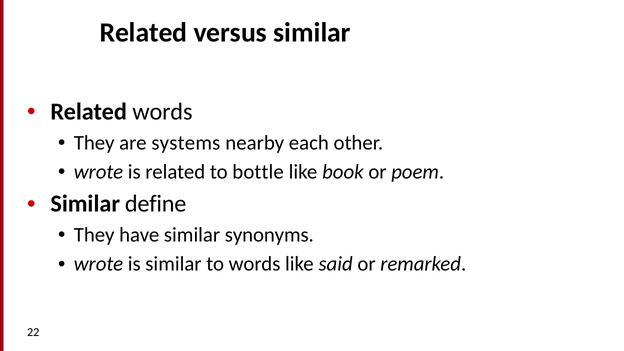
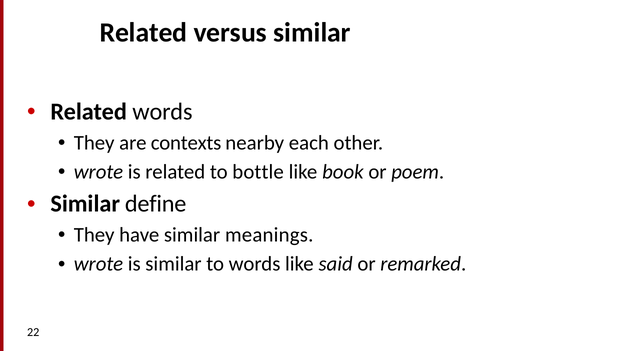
systems: systems -> contexts (186, 143)
synonyms: synonyms -> meanings (269, 235)
